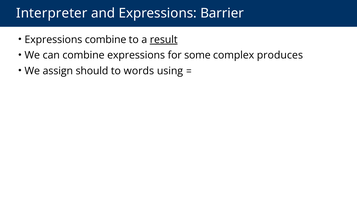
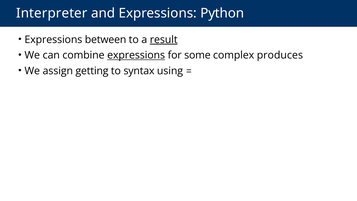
Barrier: Barrier -> Python (222, 13)
Expressions combine: combine -> between (106, 40)
expressions underline: none -> present (136, 55)
should: should -> getting (92, 71)
words: words -> syntax (139, 71)
